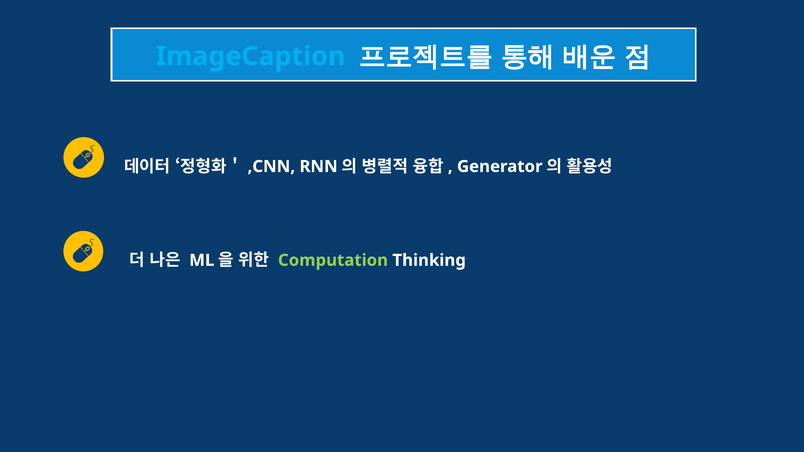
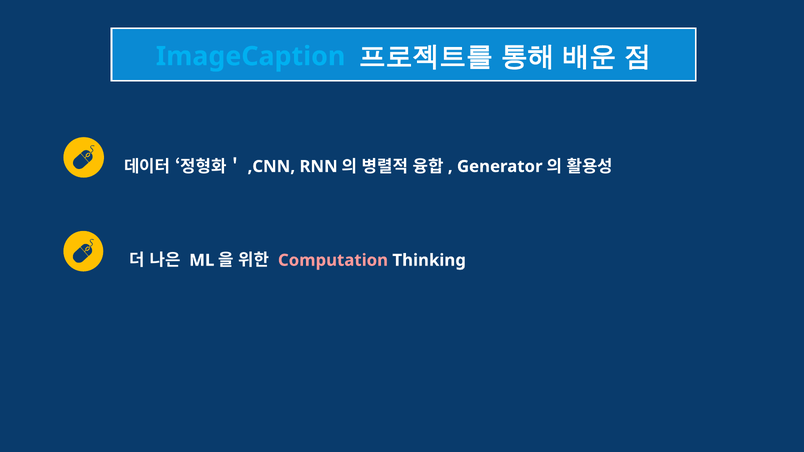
Computation colour: light green -> pink (333, 260)
